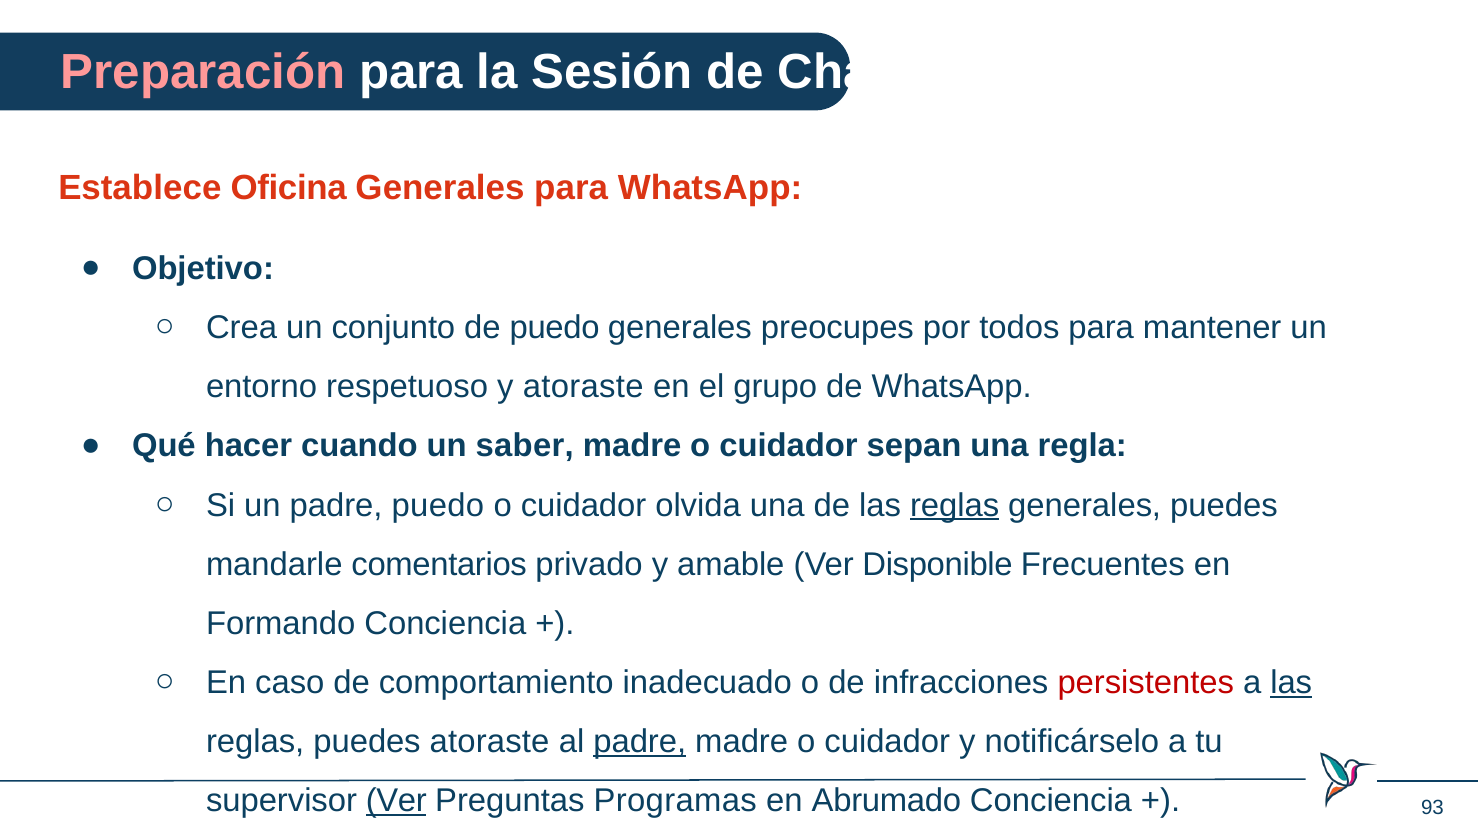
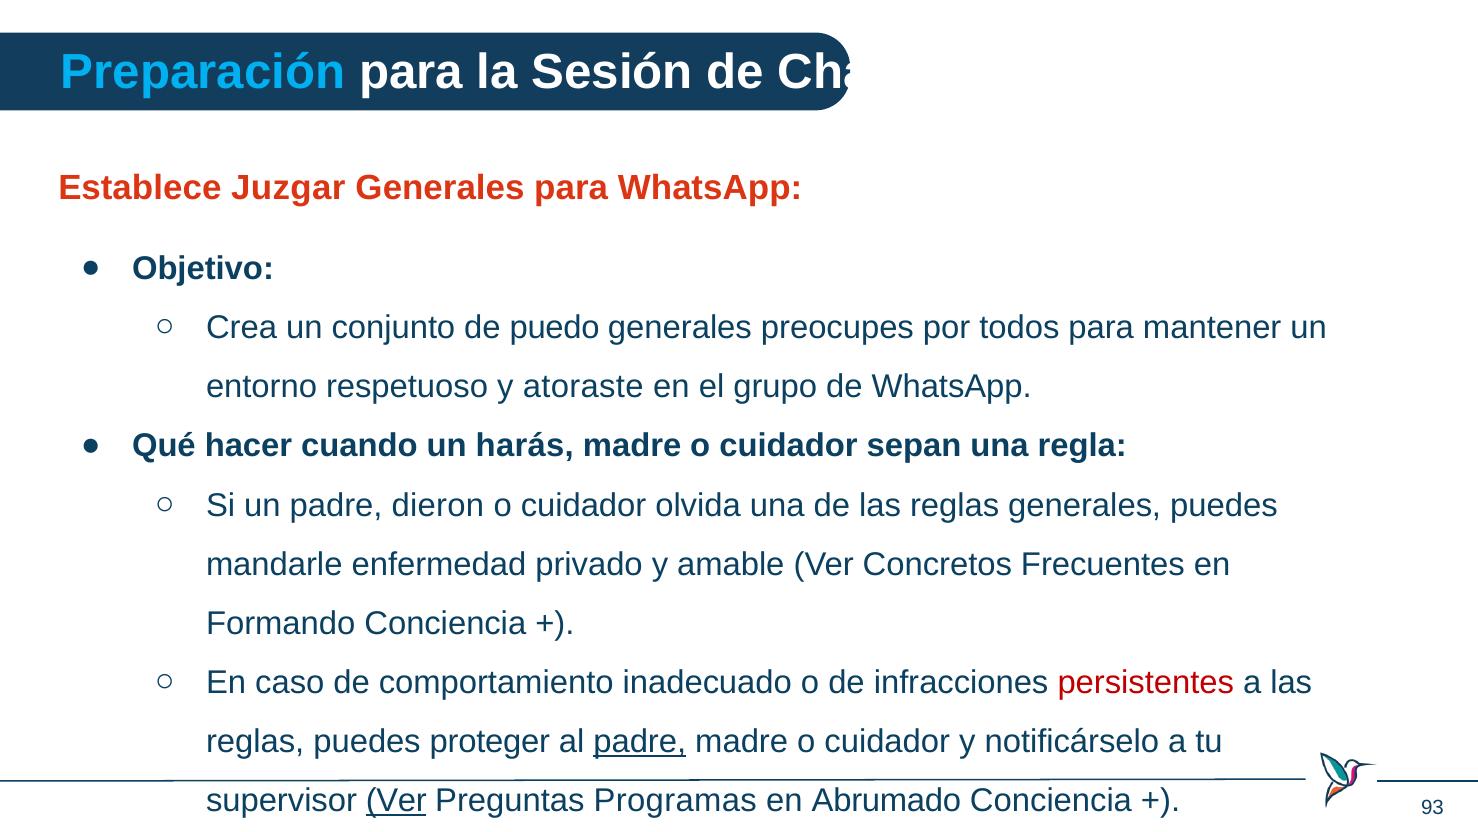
Preparación colour: pink -> light blue (203, 72)
Oficina: Oficina -> Juzgar (288, 188)
saber: saber -> harás (525, 446)
padre puedo: puedo -> dieron (438, 505)
reglas underline: present -> none (955, 505)
comentarios: comentarios -> enfermedad (439, 564)
Disponible: Disponible -> Concretos (937, 564)
las underline: present -> none (1291, 682)
puedes atoraste: atoraste -> proteger (490, 741)
